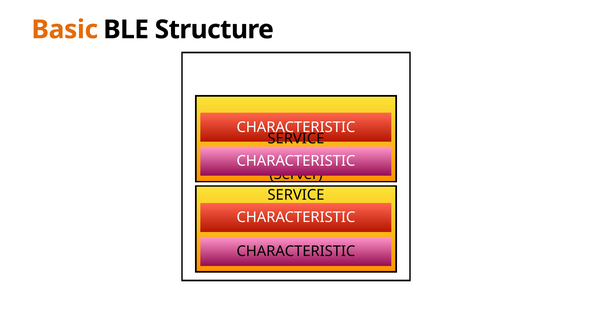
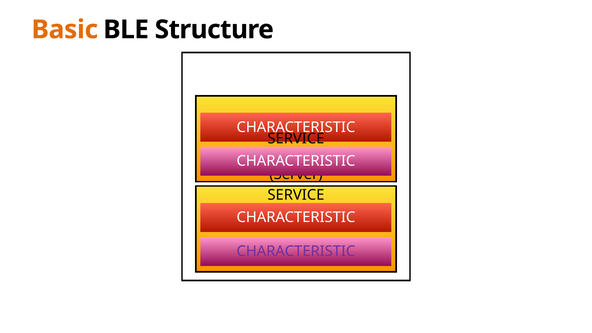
CHARACTERISTIC colour: black -> purple (296, 251)
